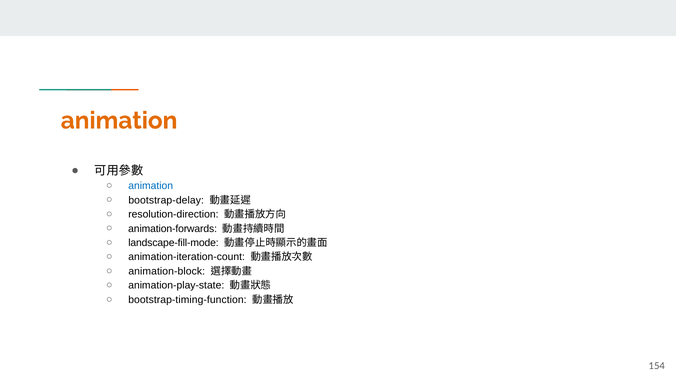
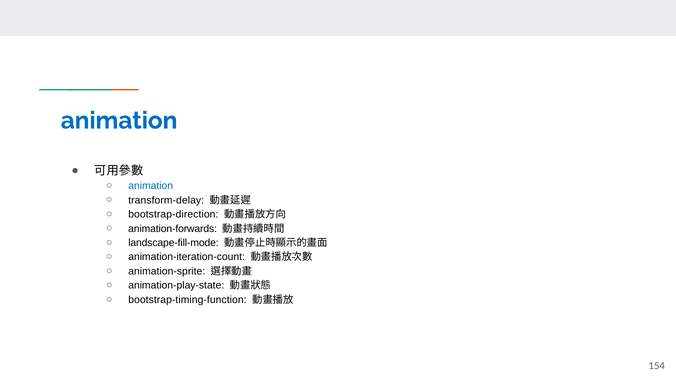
animation colour: orange -> blue (119, 121)
bootstrap-delay: bootstrap-delay -> transform-delay (166, 200)
resolution-direction: resolution-direction -> bootstrap-direction (173, 215)
animation-block: animation-block -> animation-sprite (167, 271)
